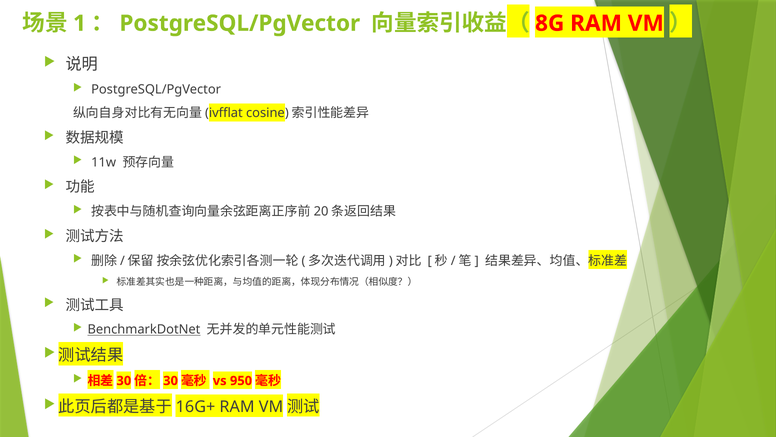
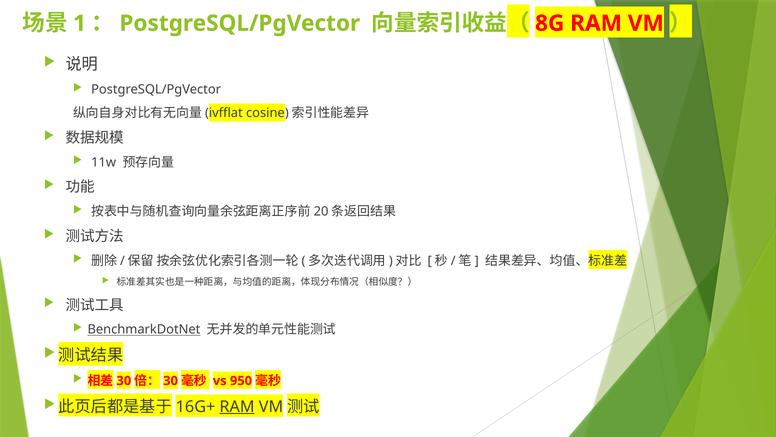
RAM underline: none -> present (237, 406)
